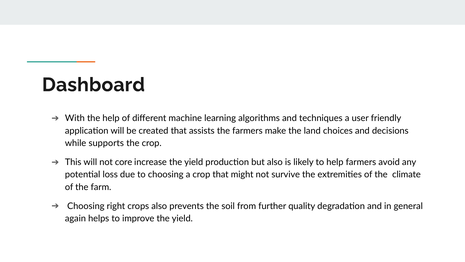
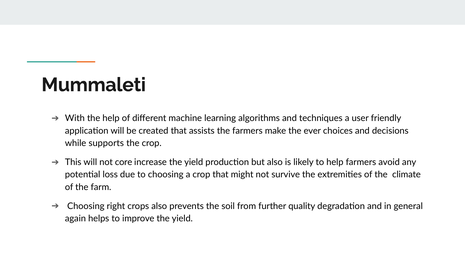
Dashboard: Dashboard -> Mummaleti (94, 85)
land: land -> ever (312, 131)
